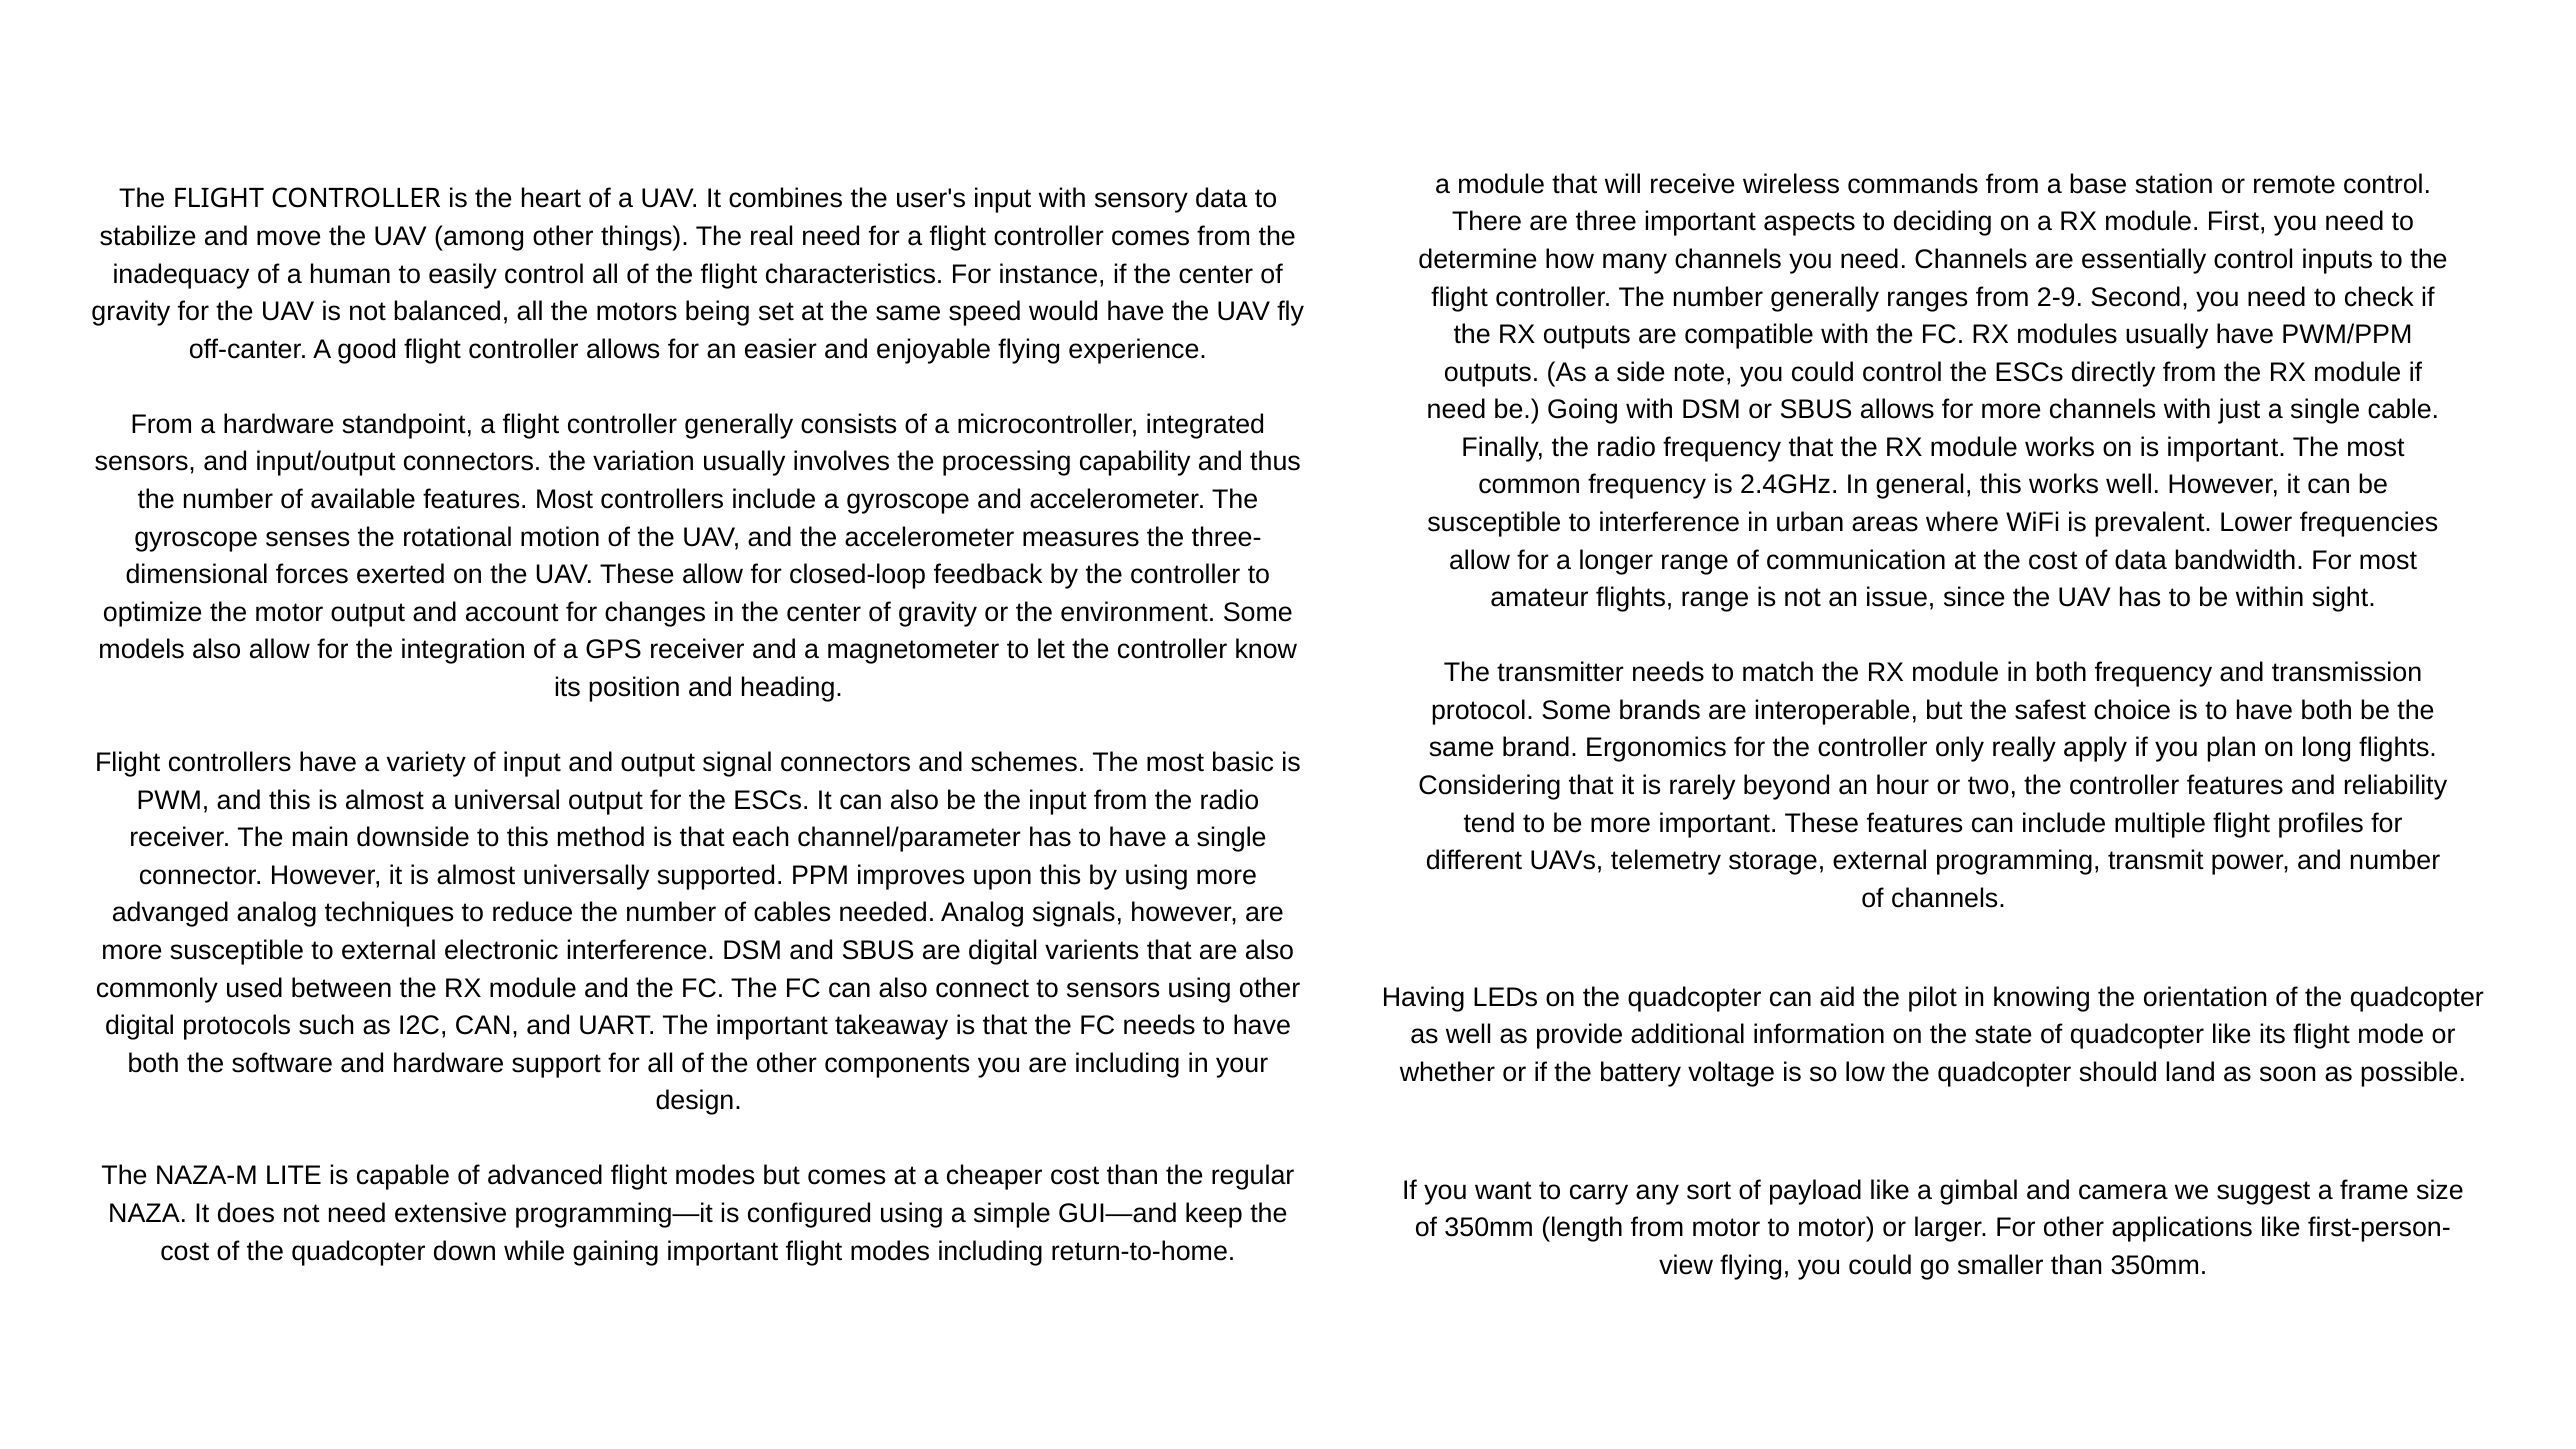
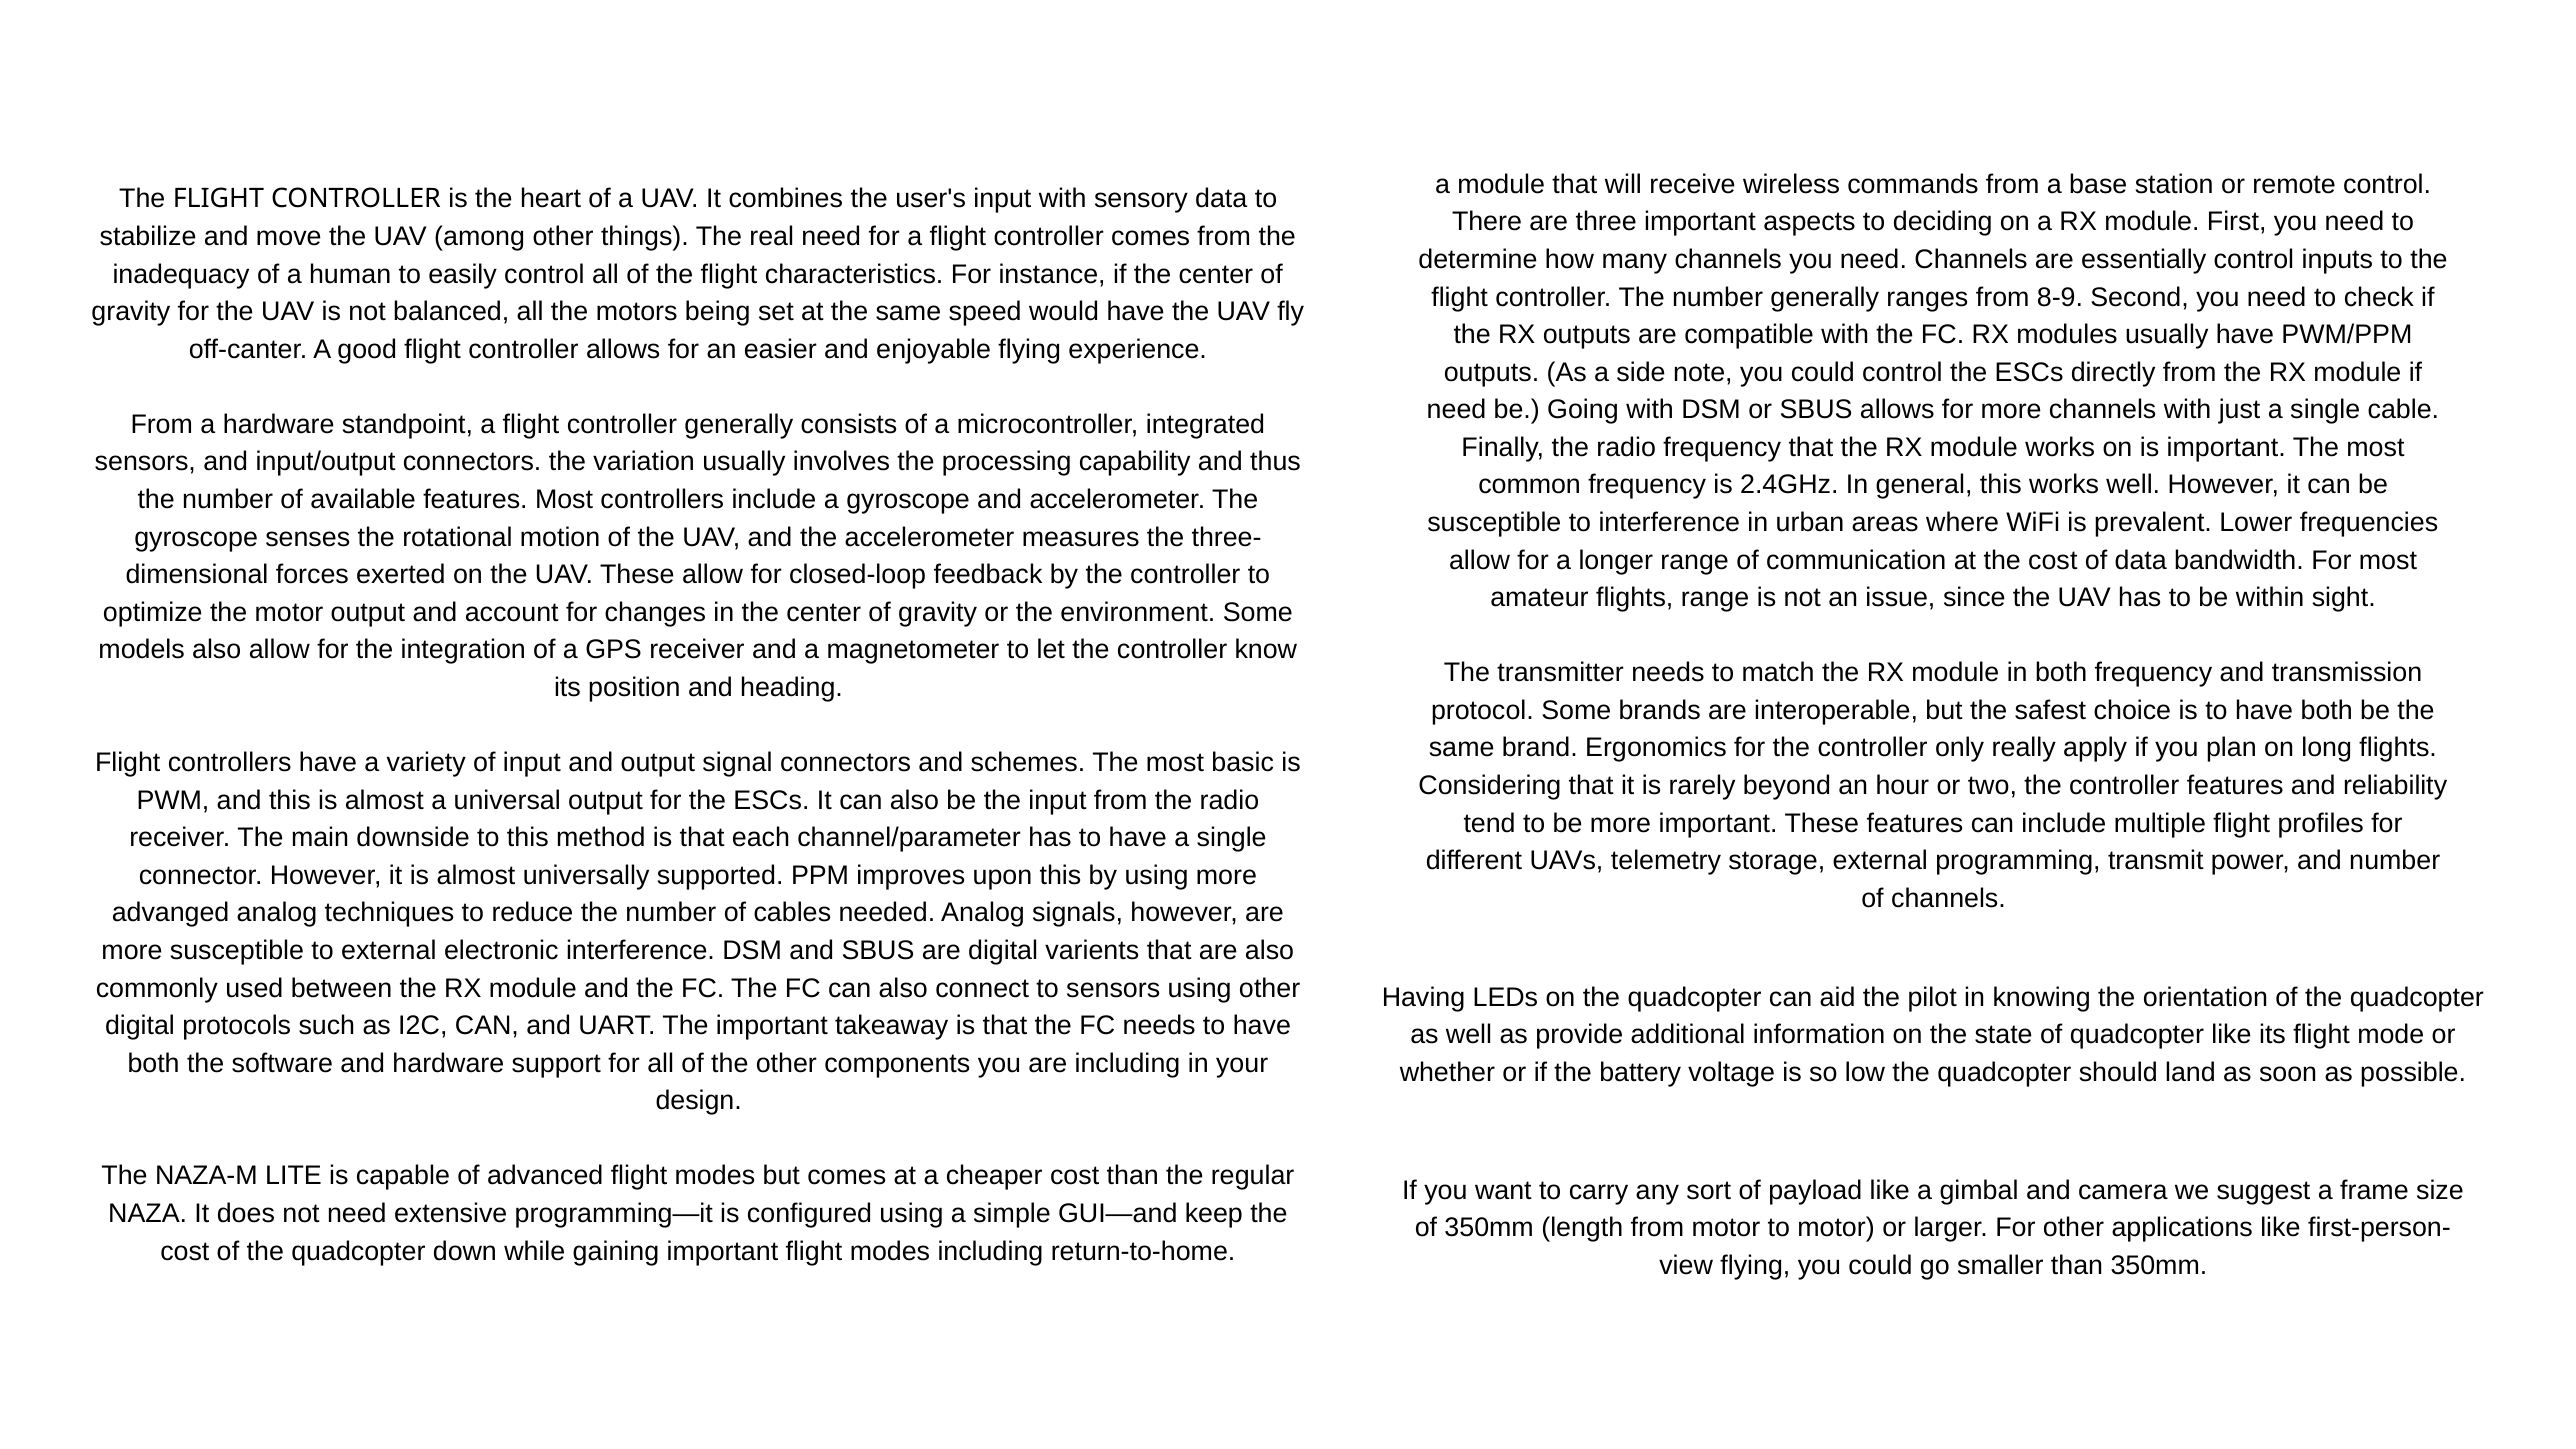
2-9: 2-9 -> 8-9 (2060, 297)
